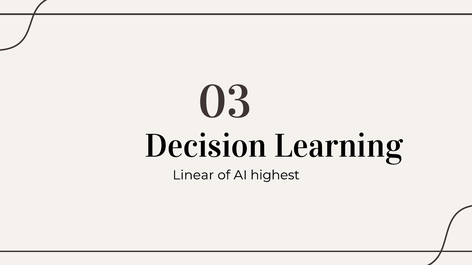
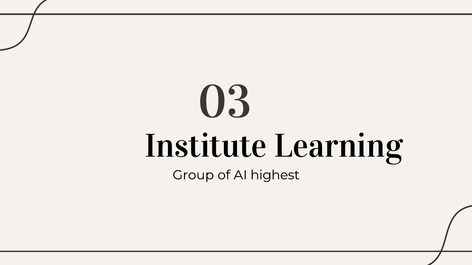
Decision: Decision -> Institute (206, 146)
Linear: Linear -> Group (193, 175)
